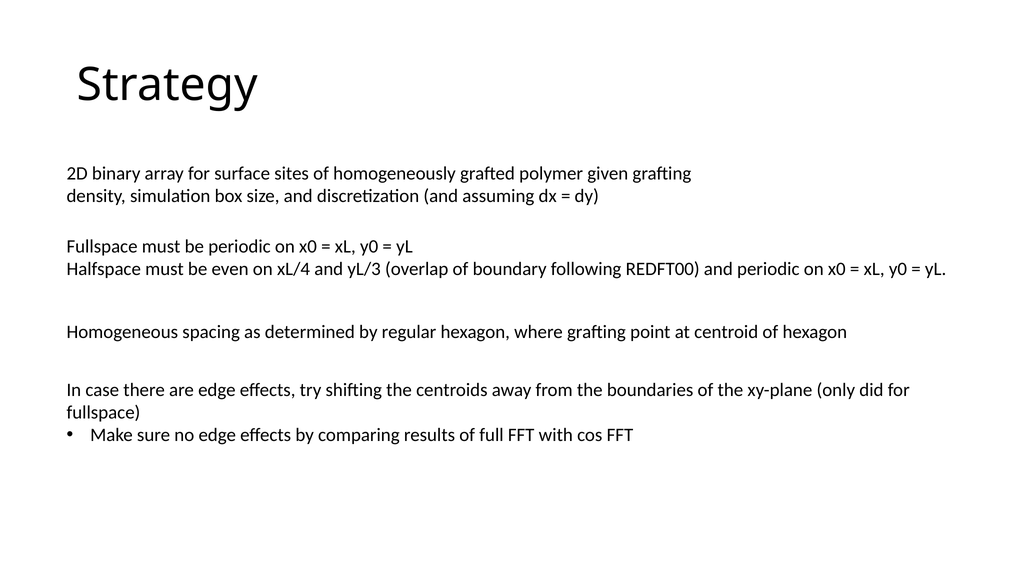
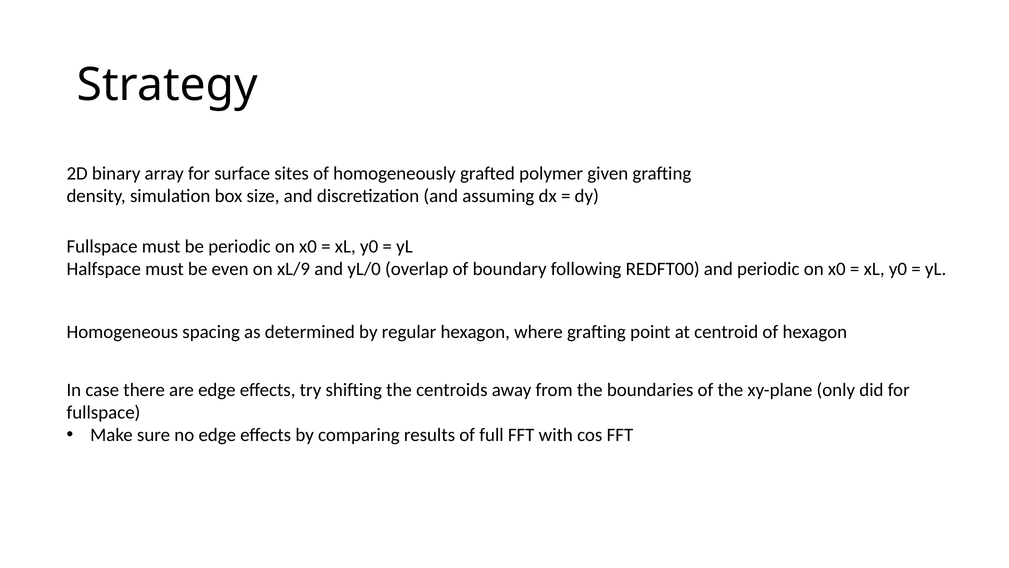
xL/4: xL/4 -> xL/9 (294, 269)
yL/3: yL/3 -> yL/0 (364, 269)
